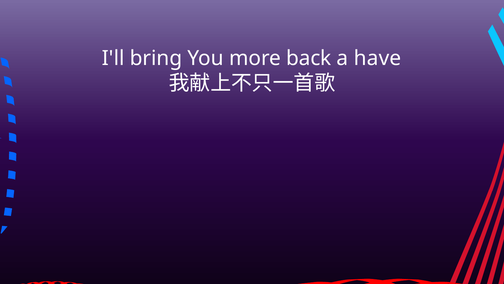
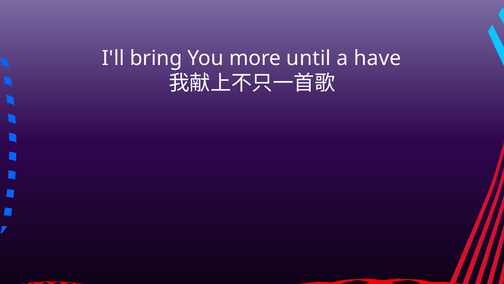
back: back -> until (309, 58)
